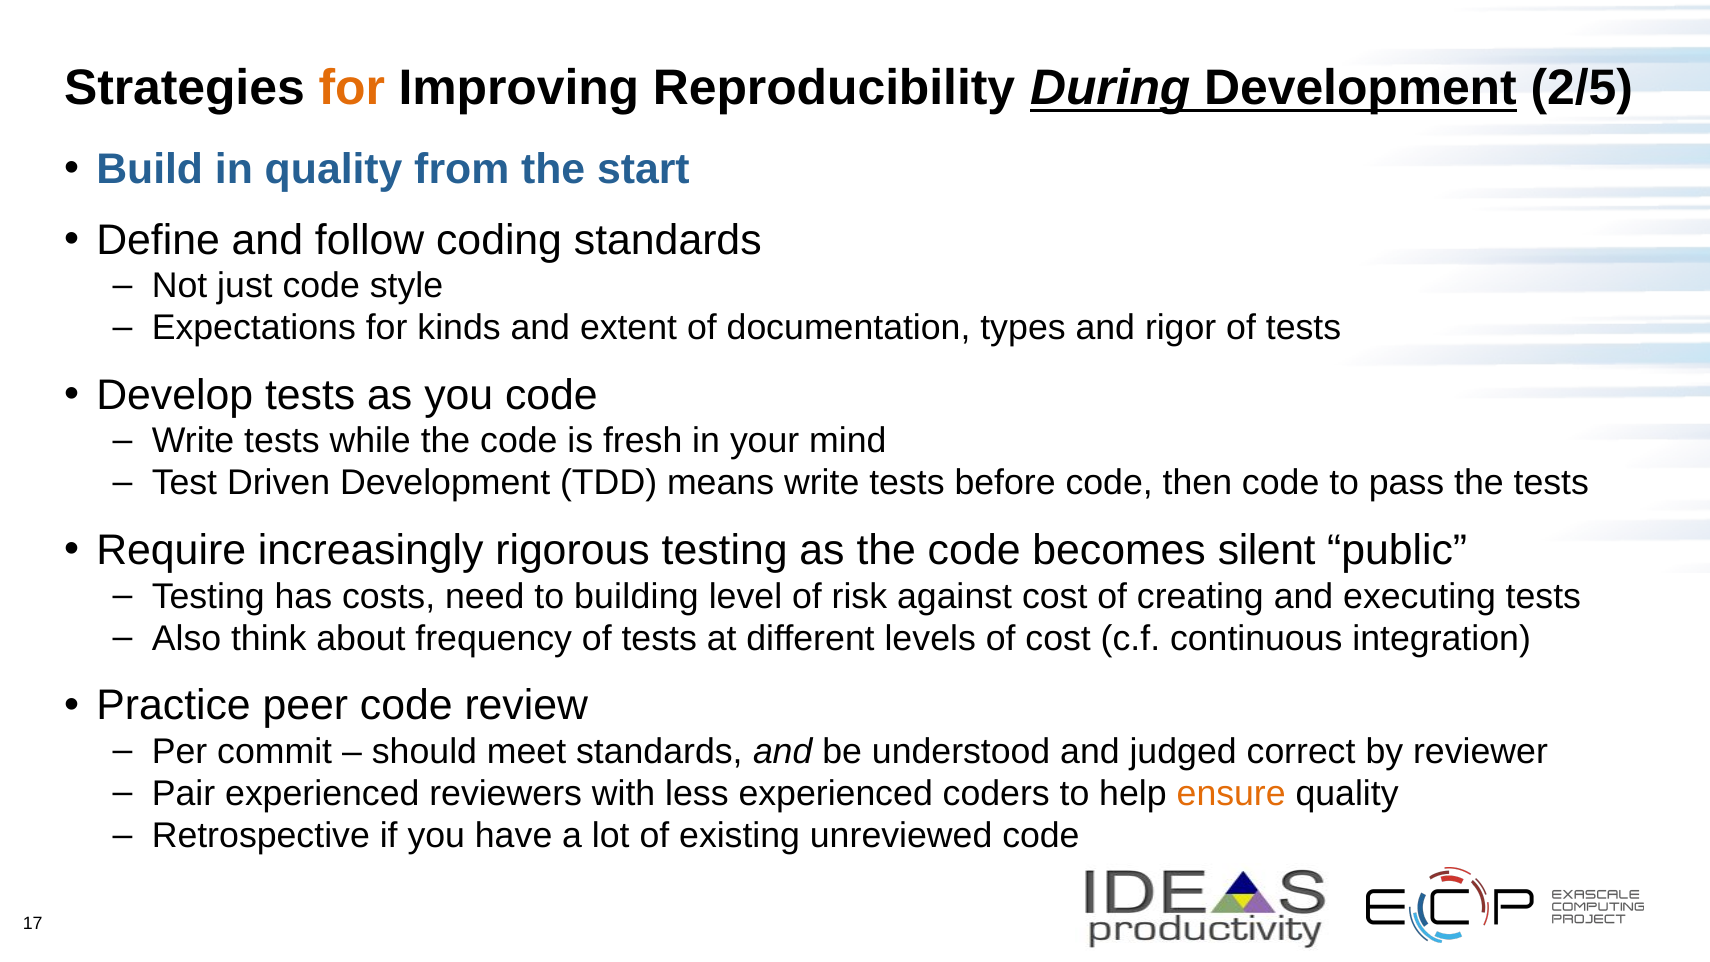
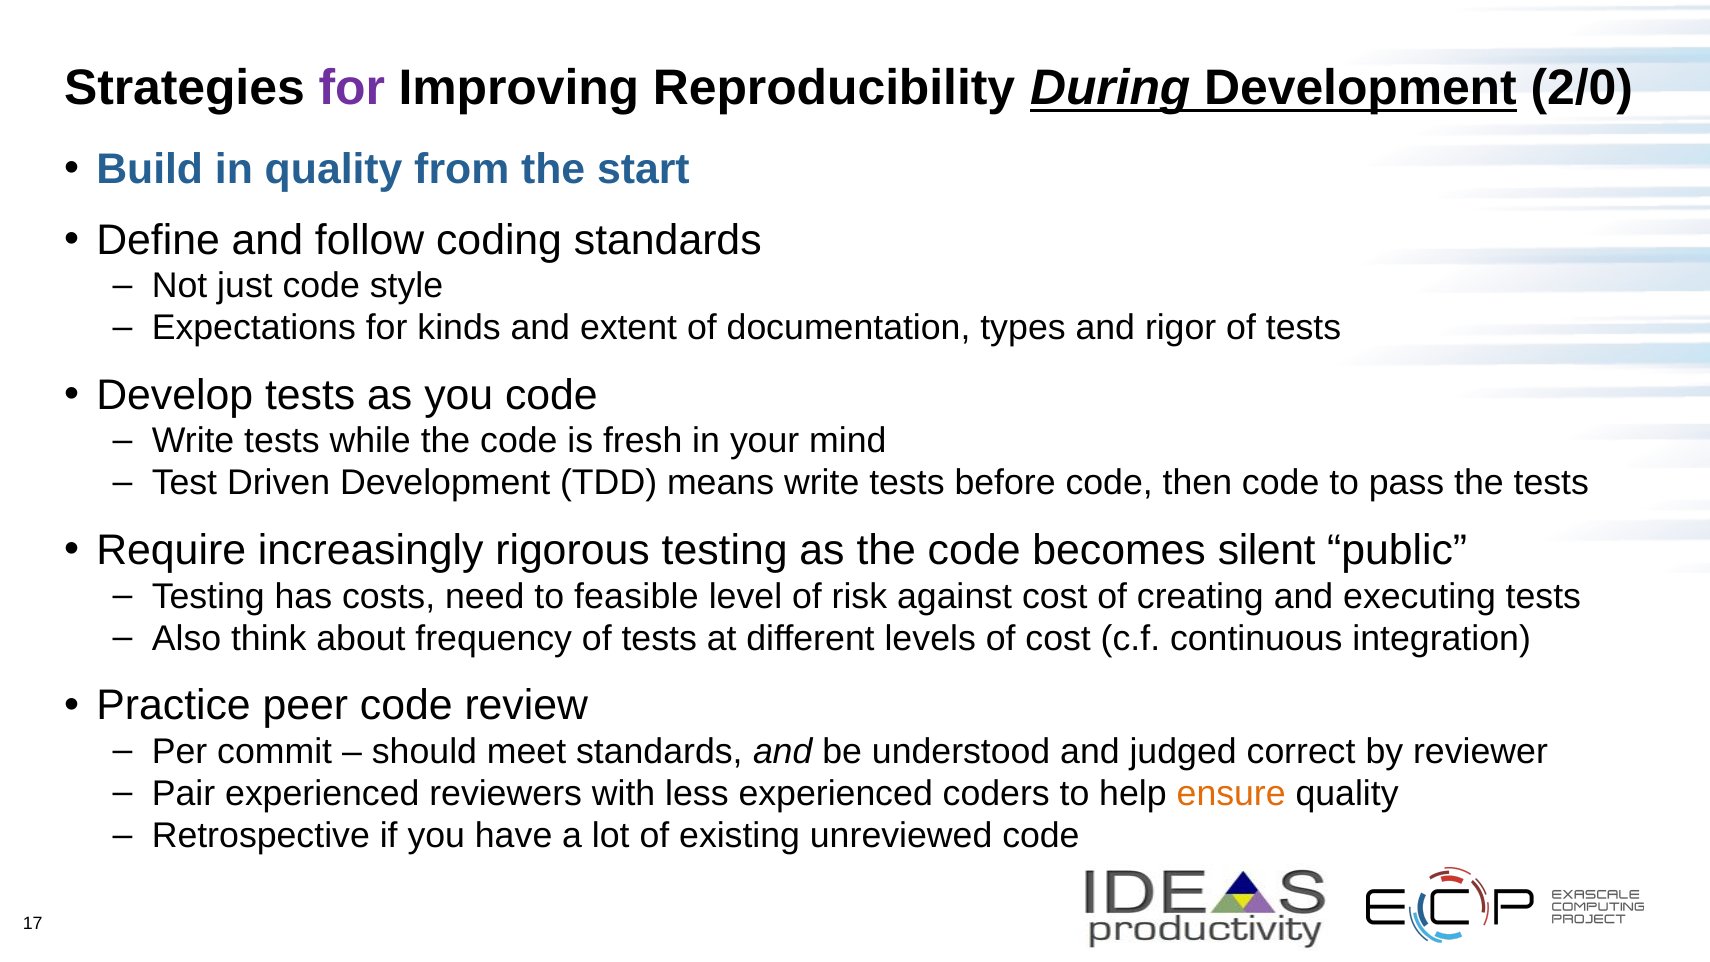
for colour: orange -> purple (352, 88)
2/5: 2/5 -> 2/0 (1582, 88)
building: building -> feasible (636, 596)
